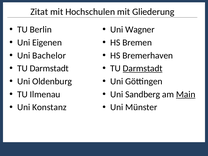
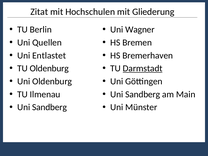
Eigenen: Eigenen -> Quellen (47, 43)
Bachelor: Bachelor -> Entlastet (49, 55)
Darmstadt: Darmstadt -> Oldenburg (49, 68)
Main underline: present -> none (186, 94)
Konstanz: Konstanz -> Sandberg (49, 107)
